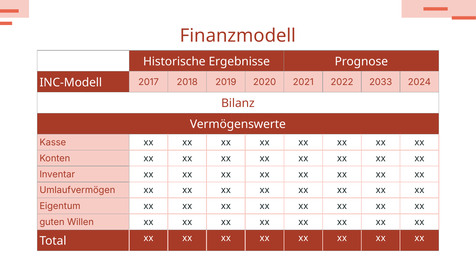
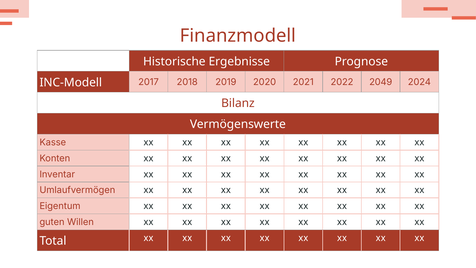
2033: 2033 -> 2049 (381, 82)
